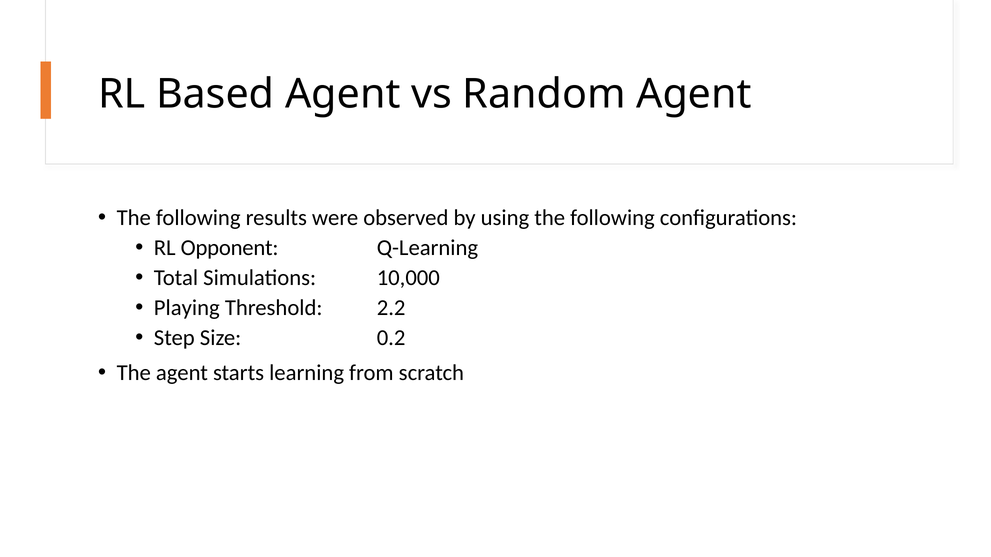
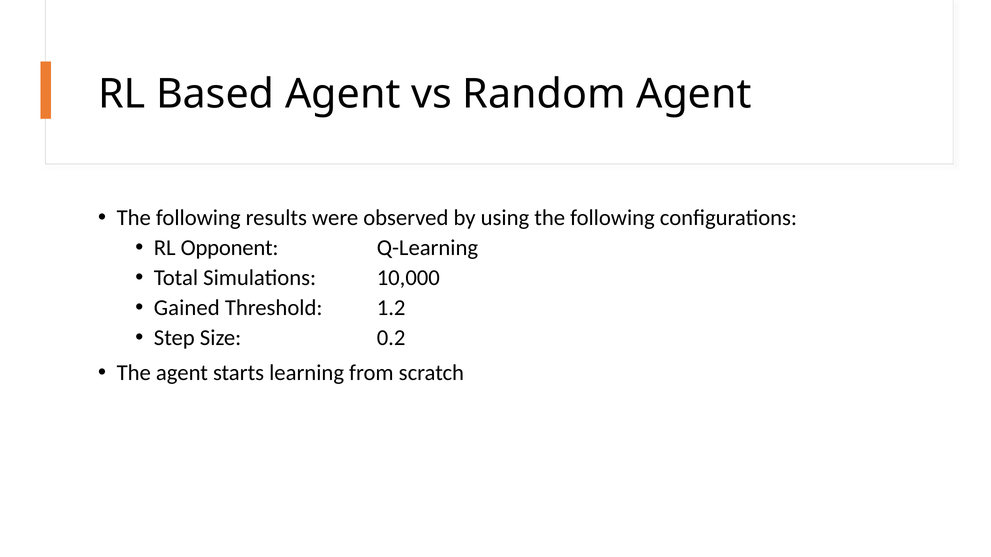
Playing: Playing -> Gained (187, 308)
2.2: 2.2 -> 1.2 (391, 308)
